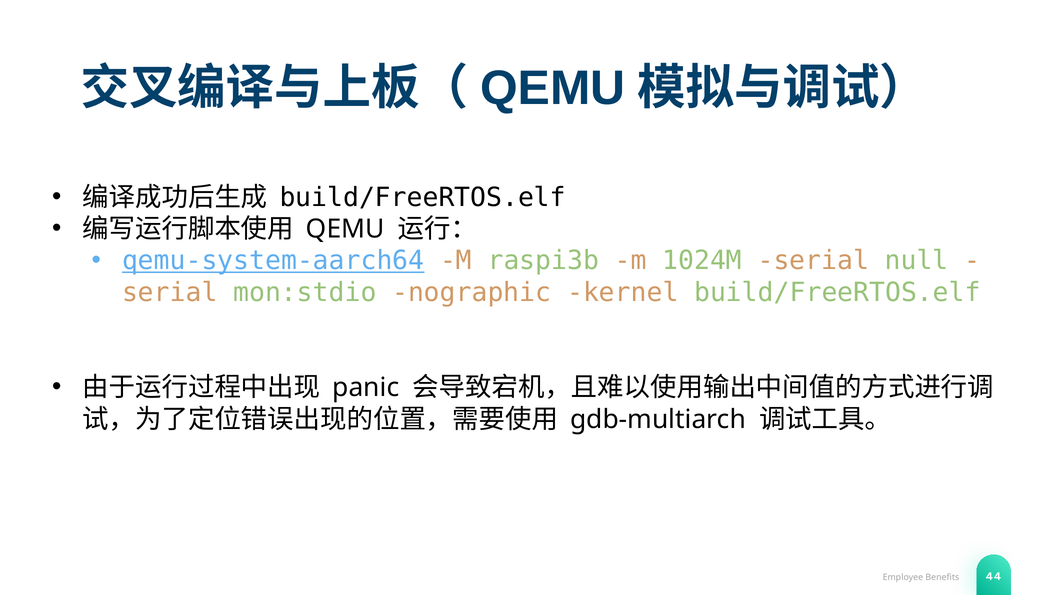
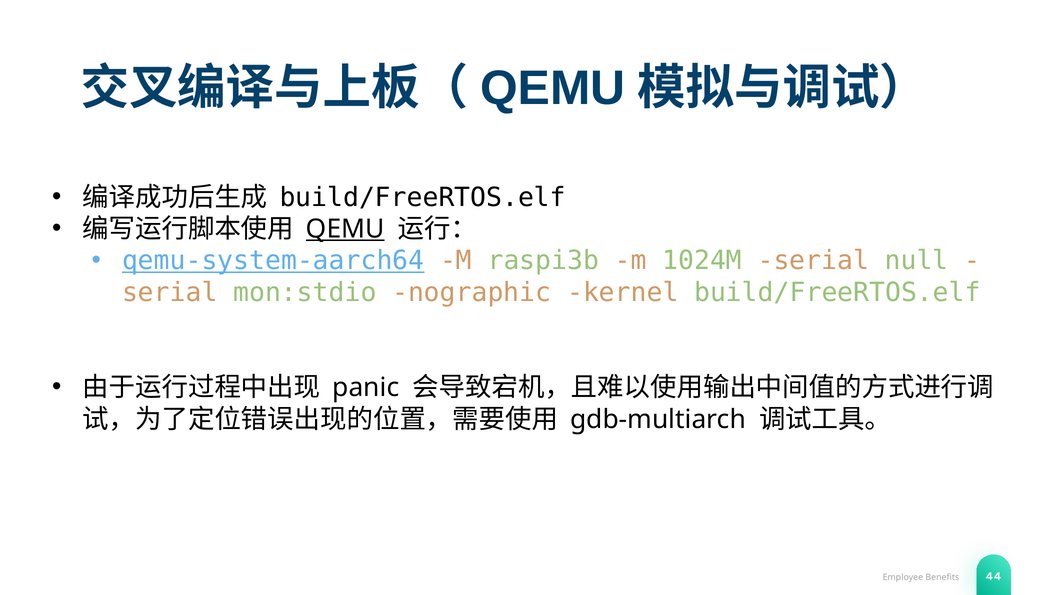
QEMU underline: none -> present (345, 229)
